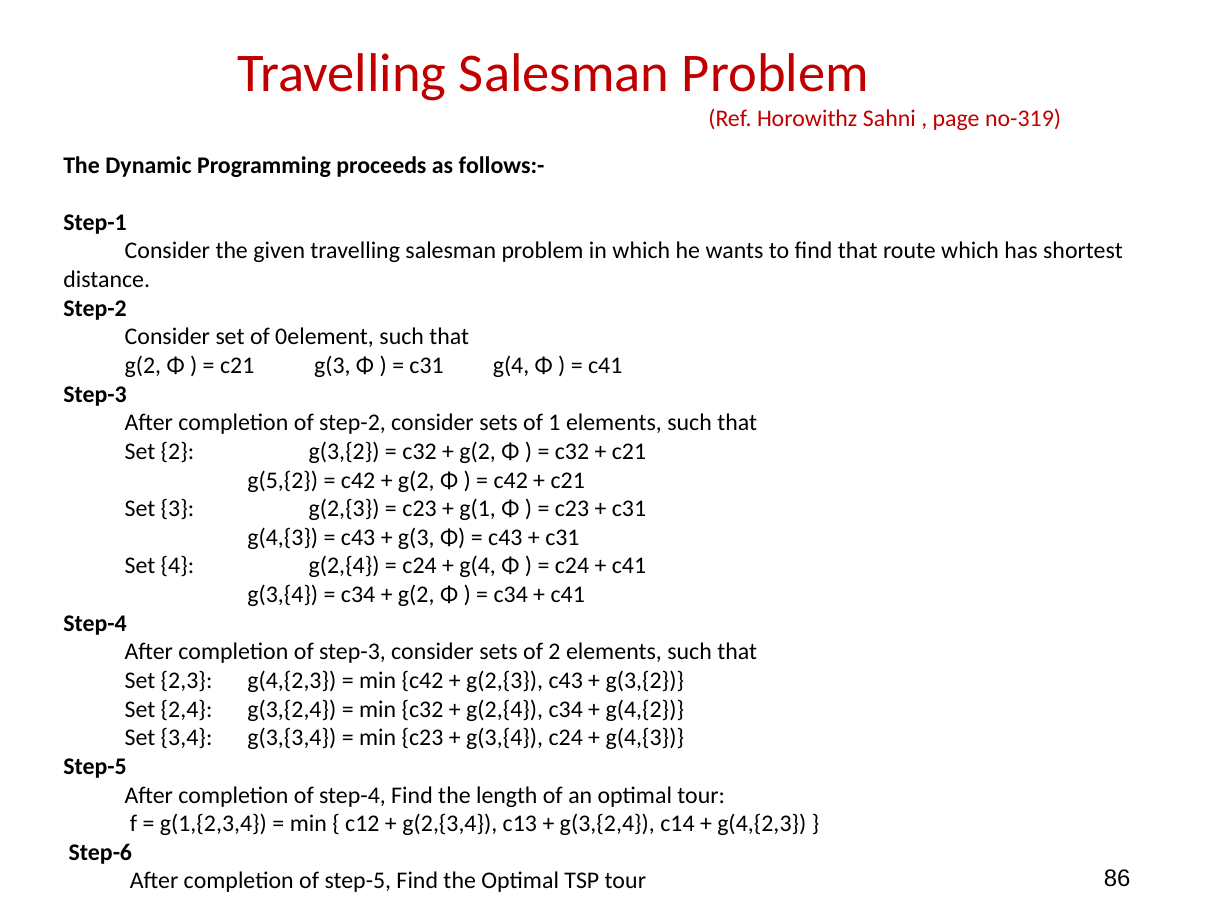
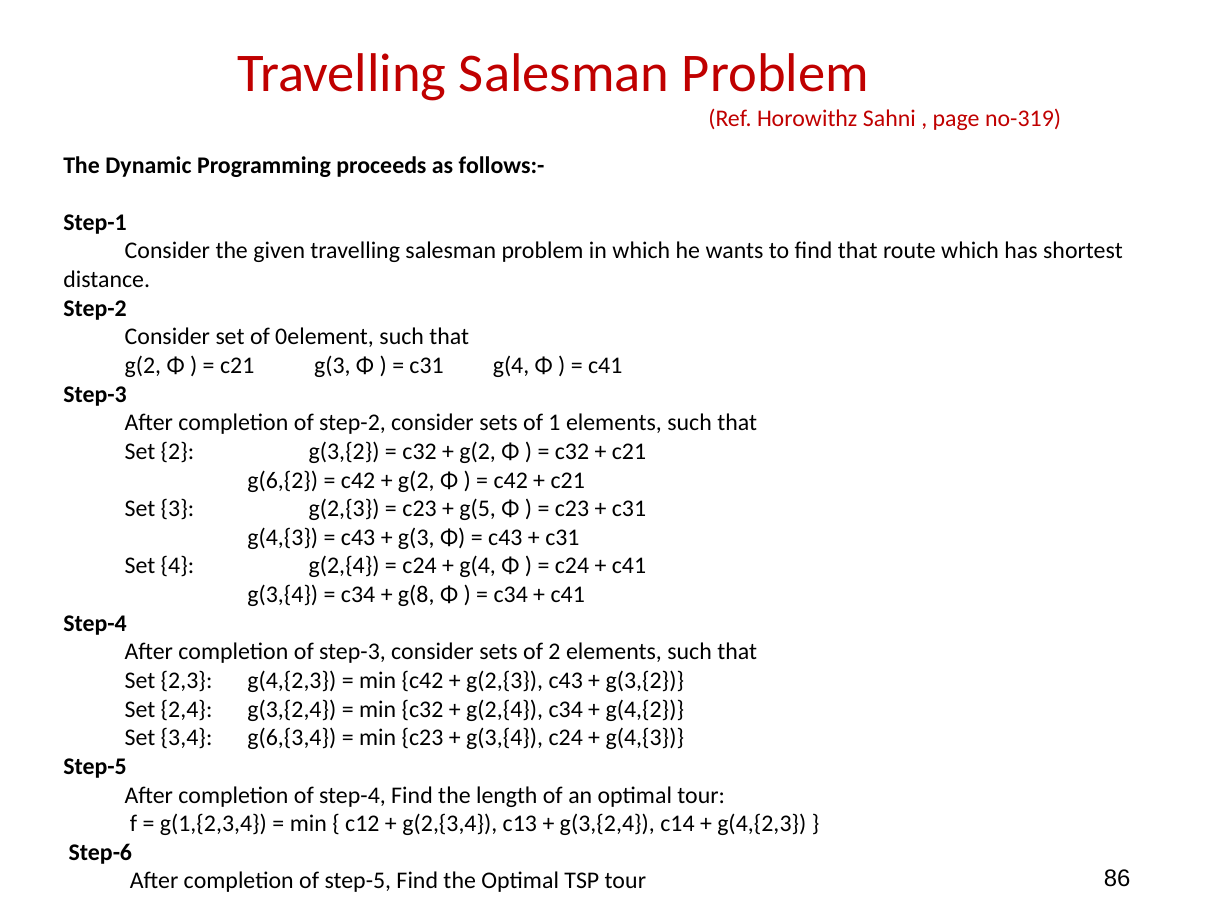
g(5,{2: g(5,{2 -> g(6,{2 (283, 480)
g(1: g(1 -> g(5 (478, 509)
g(2: g(2 -> g(8 (416, 595)
g(3,{3,4: g(3,{3,4 -> g(6,{3,4 (292, 738)
